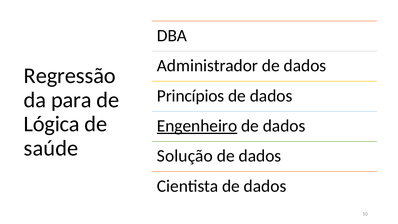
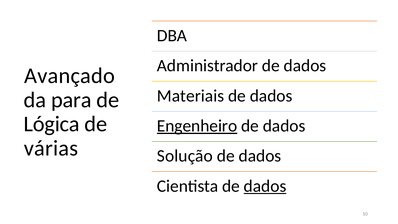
Regressão: Regressão -> Avançado (70, 76)
Princípios: Princípios -> Materiais (191, 96)
saúde: saúde -> várias (51, 148)
dados underline: none -> present (265, 186)
